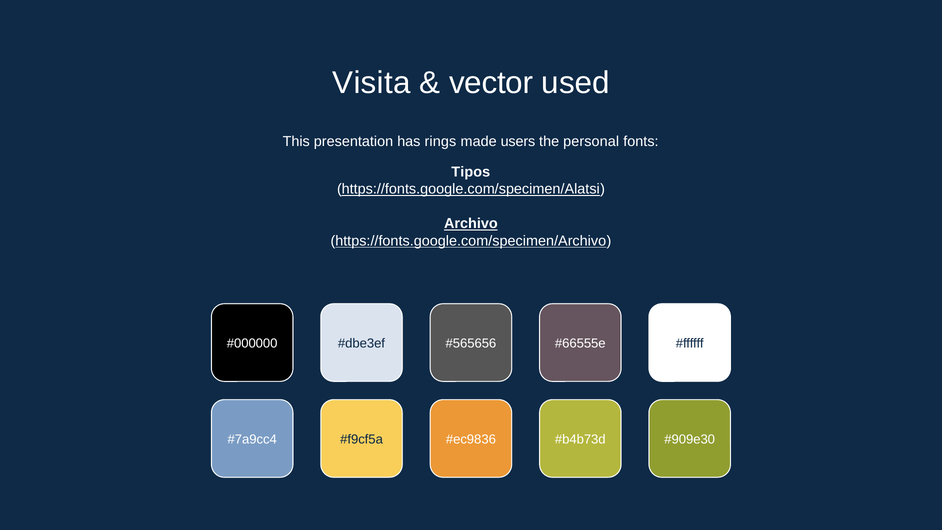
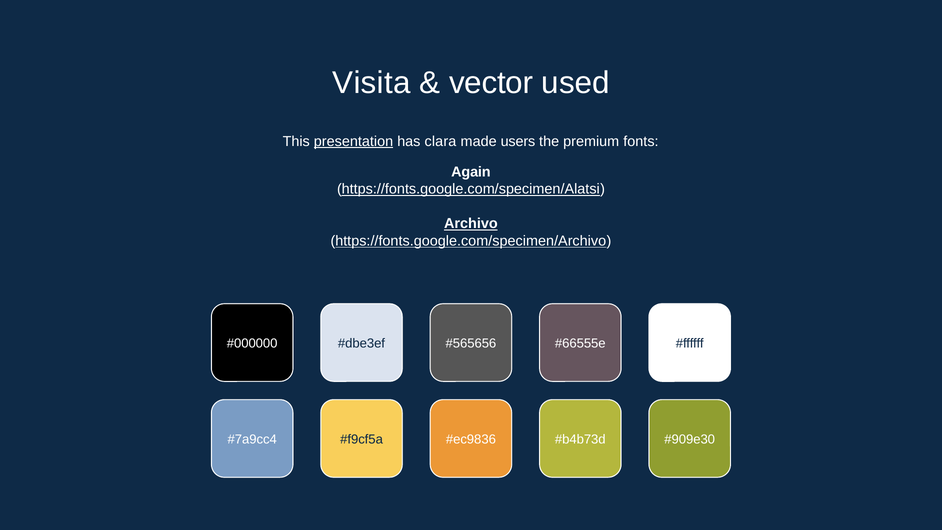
presentation underline: none -> present (354, 141)
rings: rings -> clara (440, 141)
personal: personal -> premium (591, 141)
Tipos: Tipos -> Again (471, 172)
